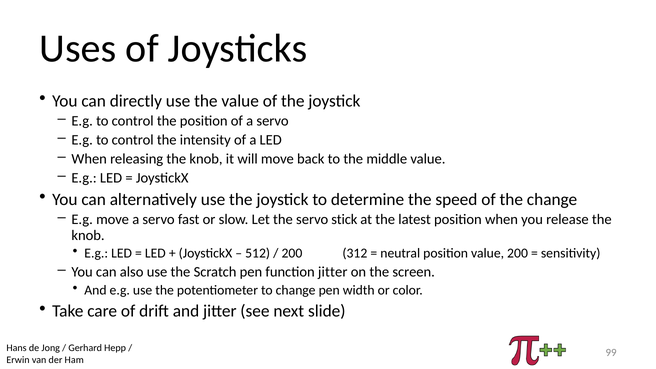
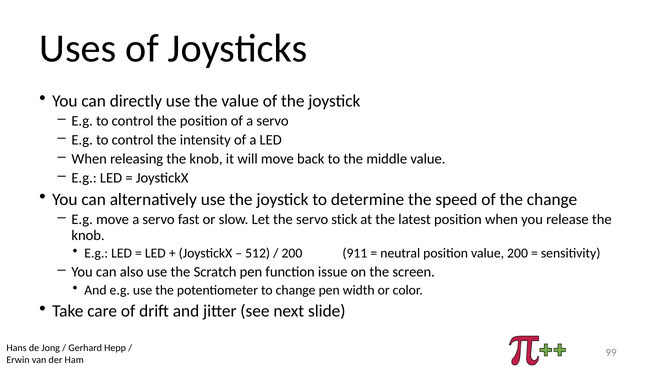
312: 312 -> 911 (355, 253)
function jitter: jitter -> issue (333, 272)
